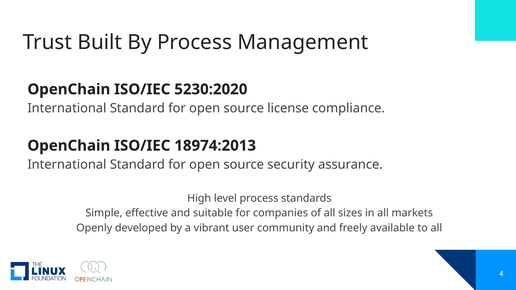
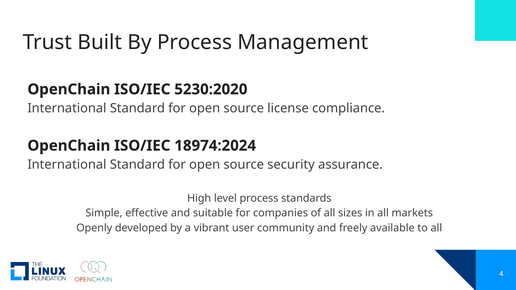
18974:2013: 18974:2013 -> 18974:2024 (215, 146)
